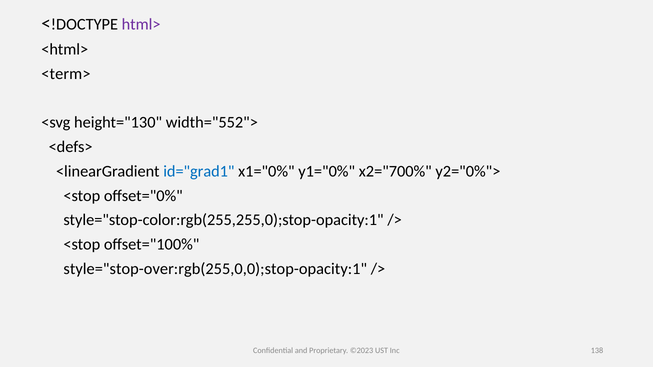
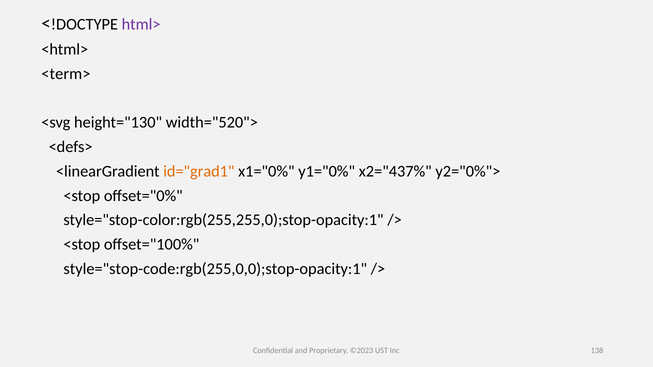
width="552">: width="552"> -> width="520"> (212, 123)
id="grad1 colour: blue -> orange (199, 171)
x2="700%: x2="700% -> x2="437% (395, 171)
style="stop-over:rgb(255,0,0);stop-opacity:1: style="stop-over:rgb(255,0,0);stop-opacity:1 -> style="stop-code:rgb(255,0,0);stop-opacity:1 (215, 269)
